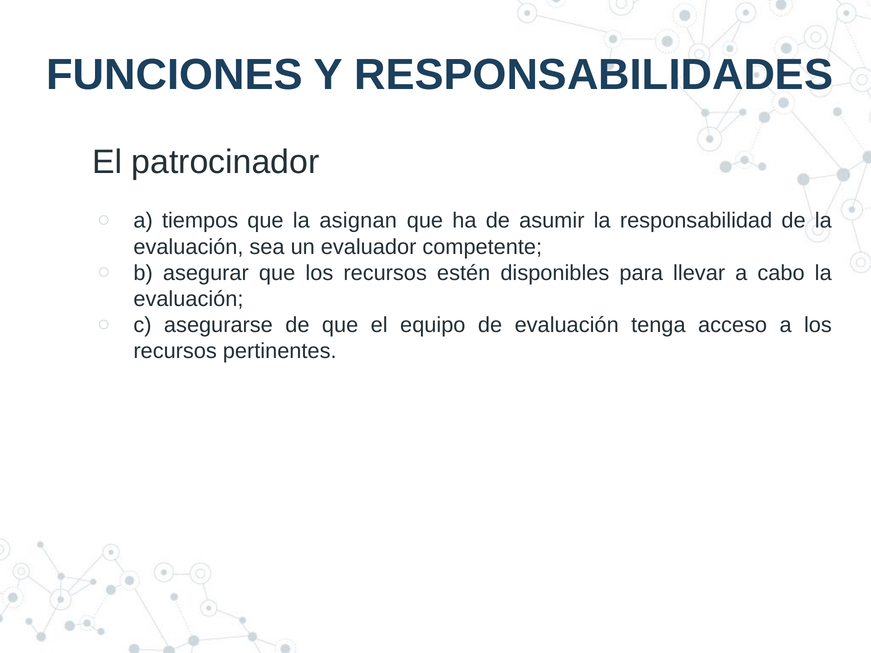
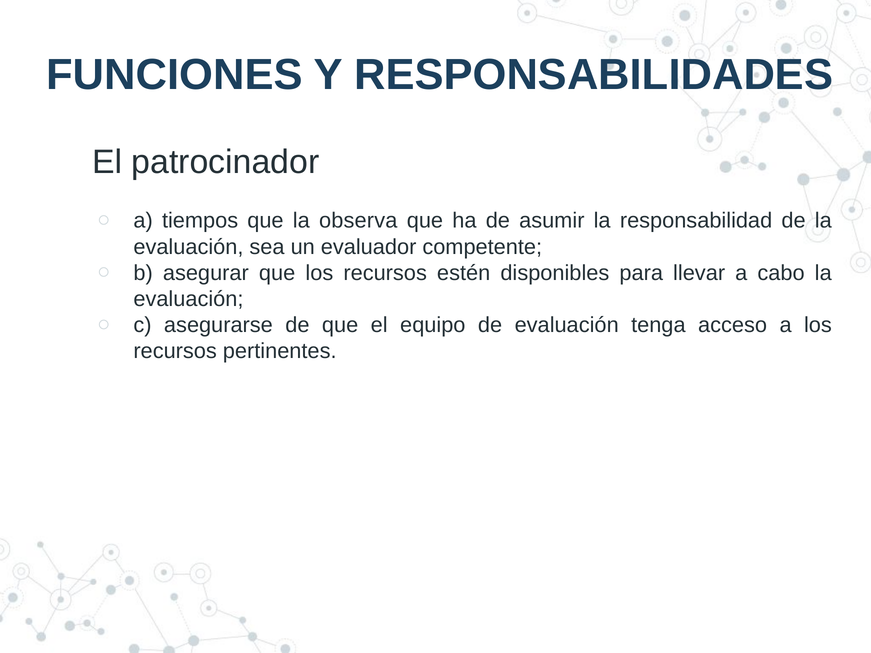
asignan: asignan -> observa (358, 221)
